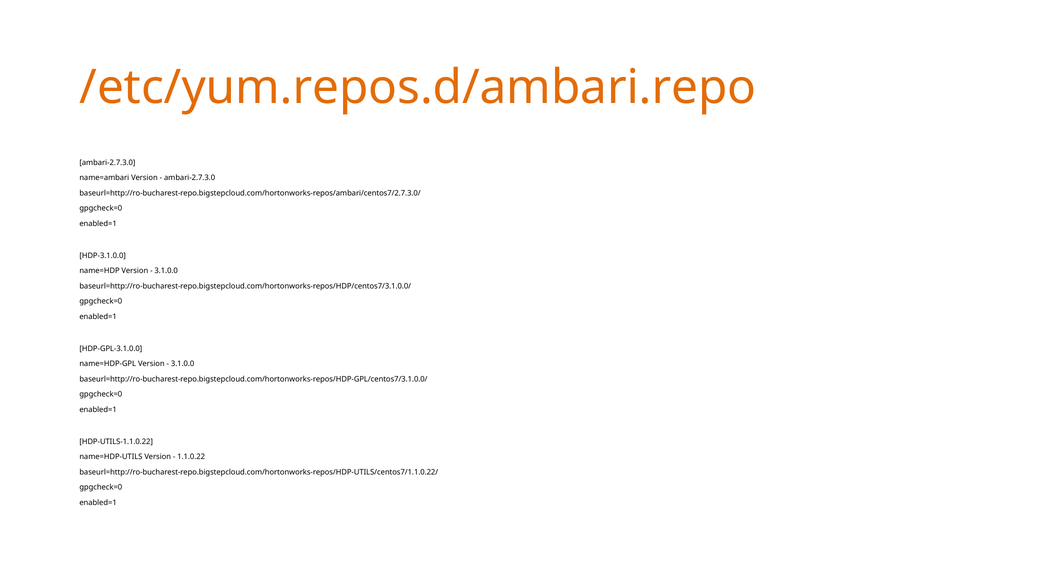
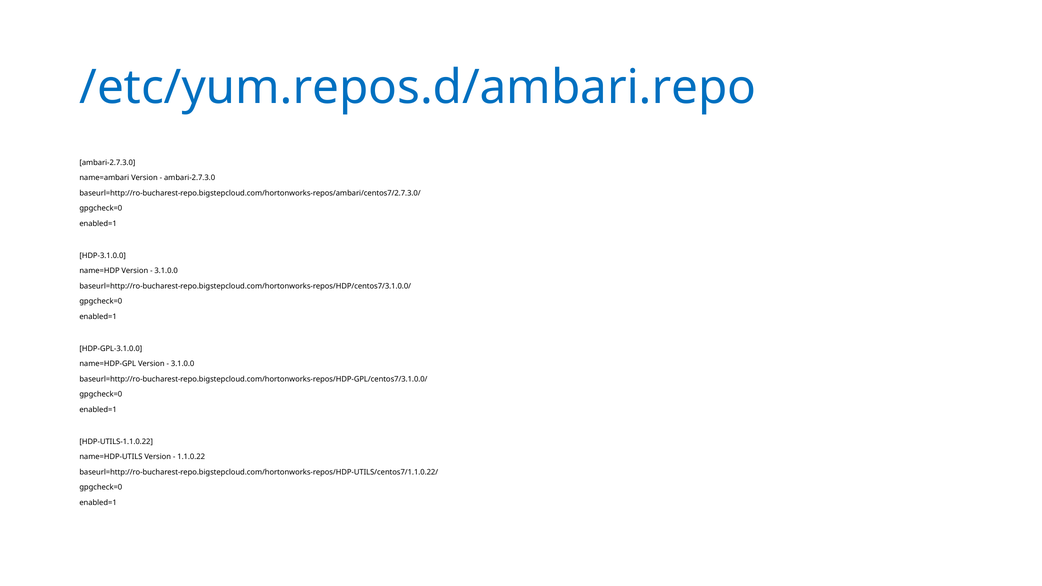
/etc/yum.repos.d/ambari.repo colour: orange -> blue (418, 88)
